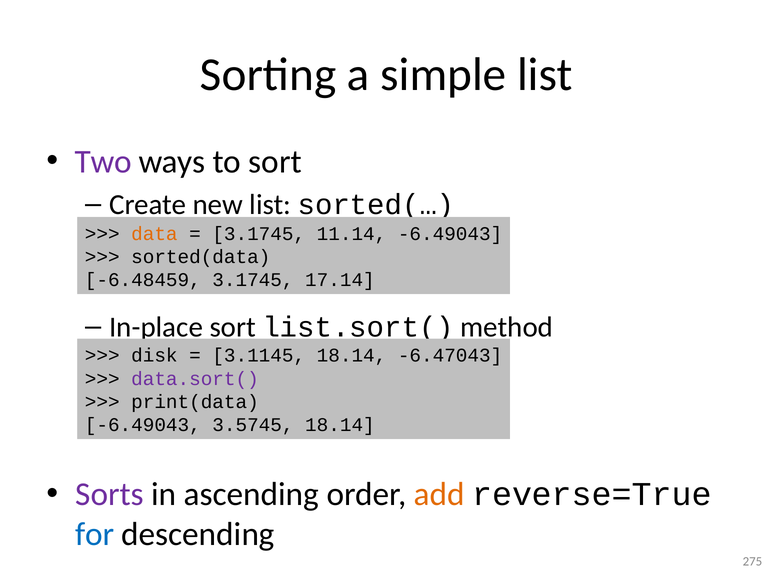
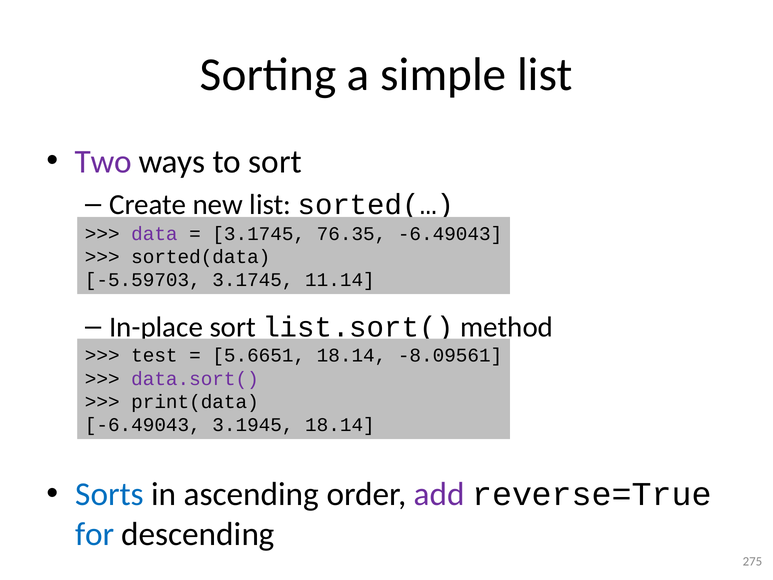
data colour: orange -> purple (154, 234)
11.14: 11.14 -> 76.35 (352, 234)
-6.48459: -6.48459 -> -5.59703 (143, 280)
17.14: 17.14 -> 11.14 (340, 280)
disk: disk -> test (154, 355)
3.1145: 3.1145 -> 5.6651 (259, 355)
-6.47043: -6.47043 -> -8.09561 (450, 355)
3.5745: 3.5745 -> 3.1945 (253, 425)
Sorts colour: purple -> blue (110, 494)
add colour: orange -> purple (439, 494)
